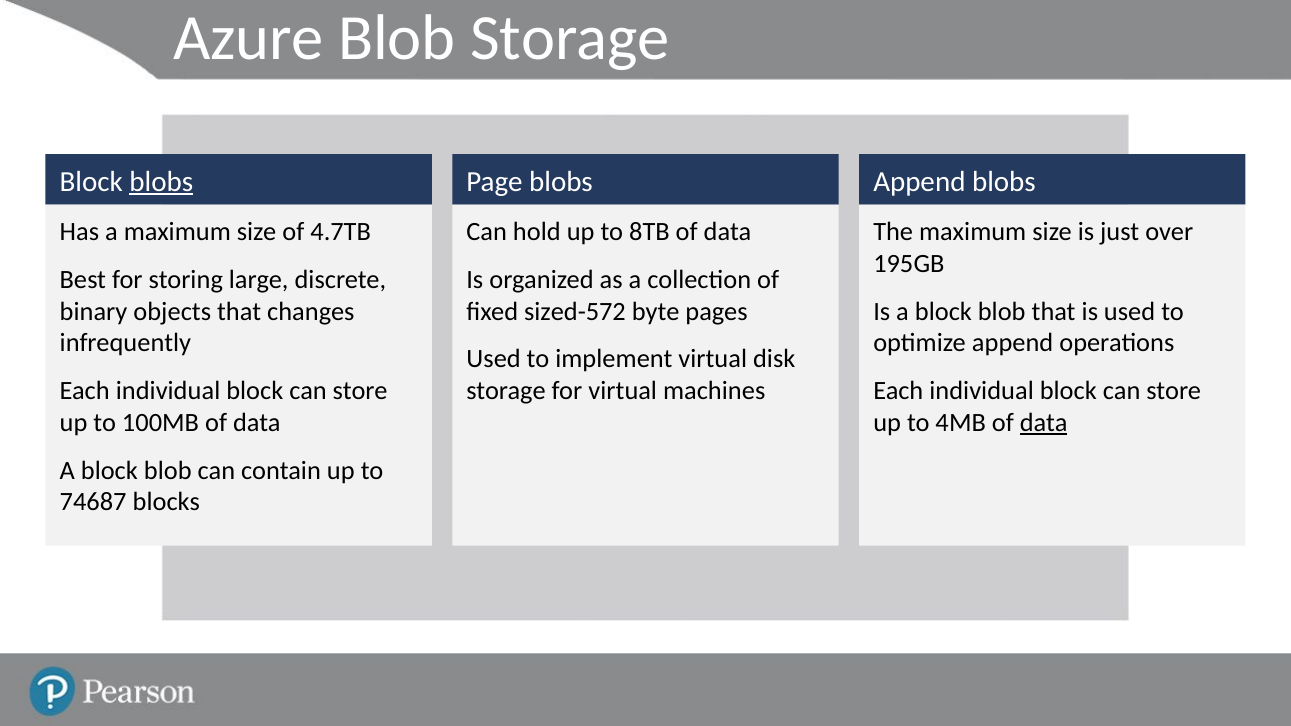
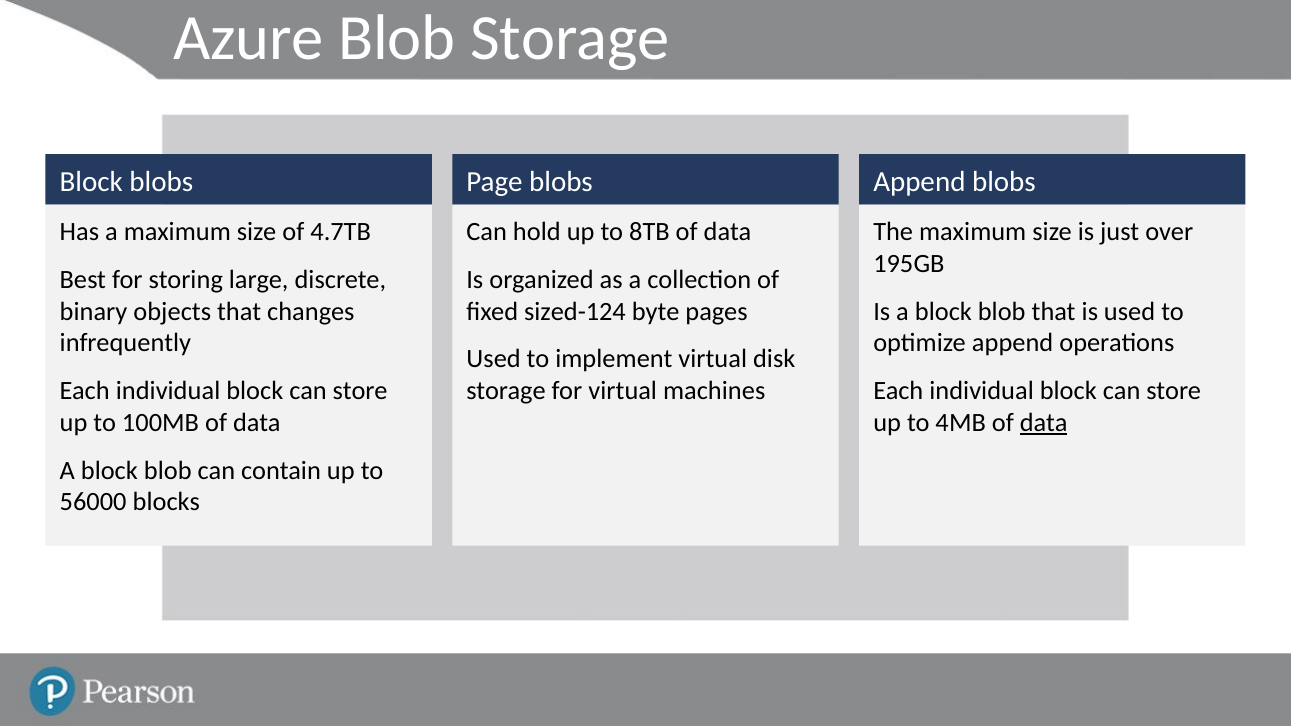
blobs underline: present -> none (161, 182)
sized-572: sized-572 -> sized-124 (575, 311)
74687: 74687 -> 56000 (93, 502)
